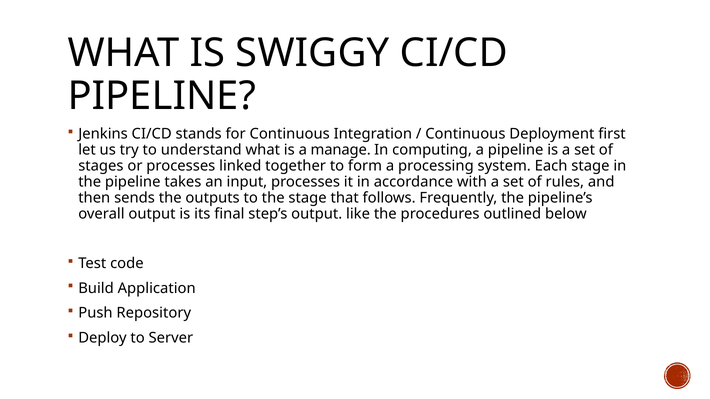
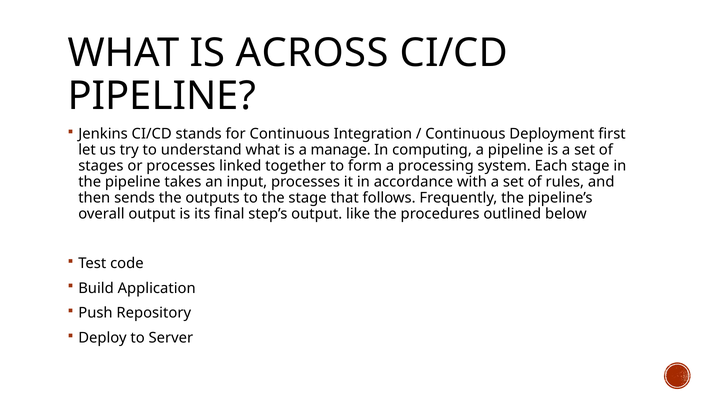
SWIGGY: SWIGGY -> ACROSS (312, 53)
